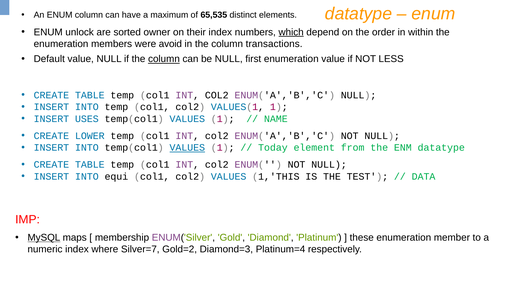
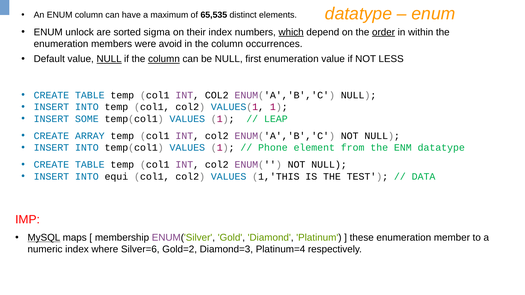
owner: owner -> sigma (157, 32)
order underline: none -> present (384, 32)
transactions: transactions -> occurrences (274, 44)
NULL underline: none -> present (109, 59)
USES: USES -> SOME (87, 119)
NAME: NAME -> LEAP (276, 119)
LOWER: LOWER -> ARRAY (90, 136)
VALUES underline: present -> none (187, 148)
Today: Today -> Phone (273, 148)
Silver=7: Silver=7 -> Silver=6 (140, 250)
